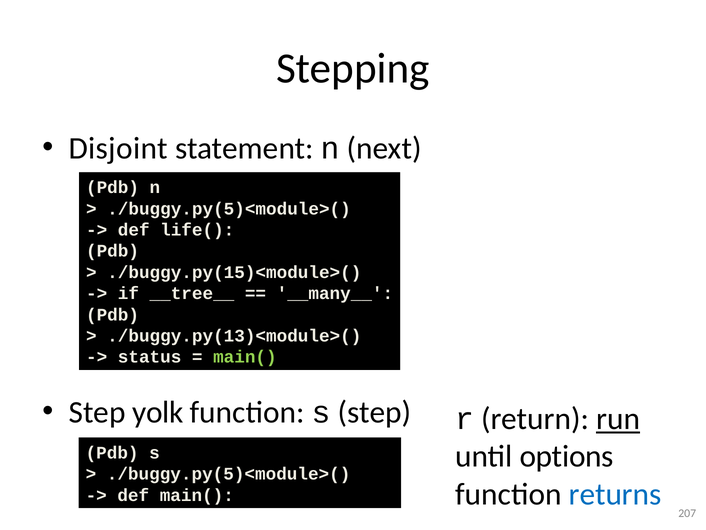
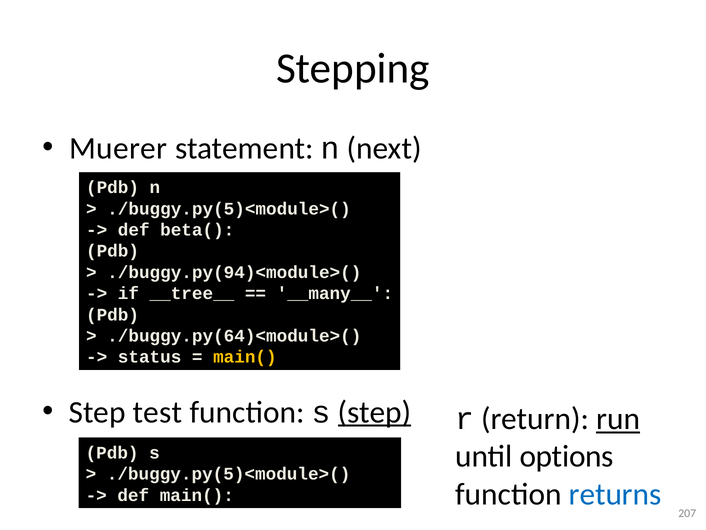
Disjoint: Disjoint -> Muerer (118, 148)
life(: life( -> beta( (197, 230)
./buggy.py(15)<module>(: ./buggy.py(15)<module>( -> ./buggy.py(94)<module>( (234, 272)
./buggy.py(13)<module>(: ./buggy.py(13)<module>( -> ./buggy.py(64)<module>( (234, 336)
main( colour: light green -> yellow (245, 357)
yolk: yolk -> test (158, 412)
step underline: none -> present (374, 412)
